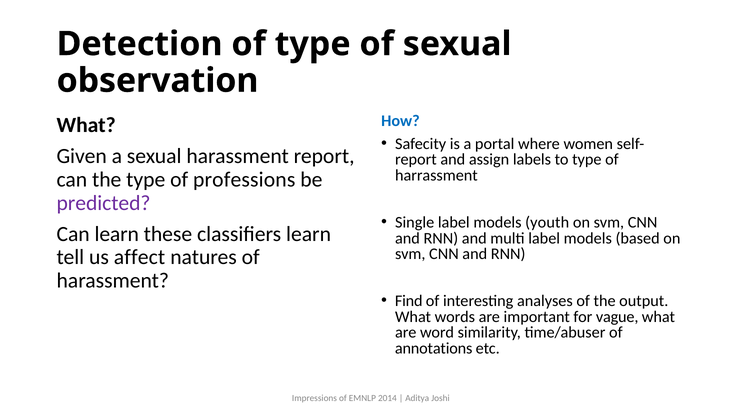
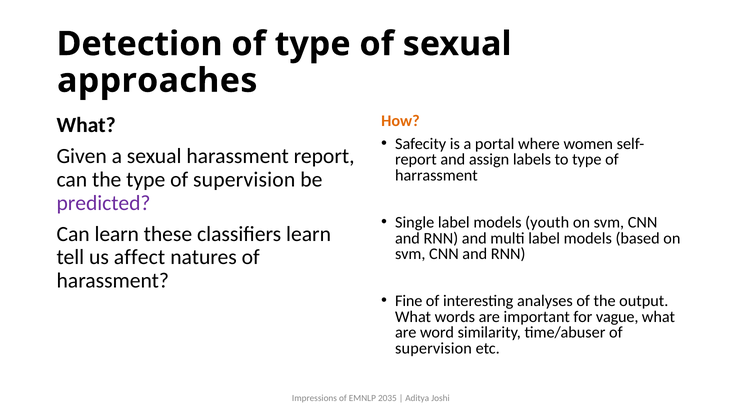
observation: observation -> approaches (157, 81)
How colour: blue -> orange (400, 121)
type of professions: professions -> supervision (244, 180)
Find: Find -> Fine (409, 301)
annotations: annotations -> supervision (433, 349)
2014: 2014 -> 2035 (387, 398)
